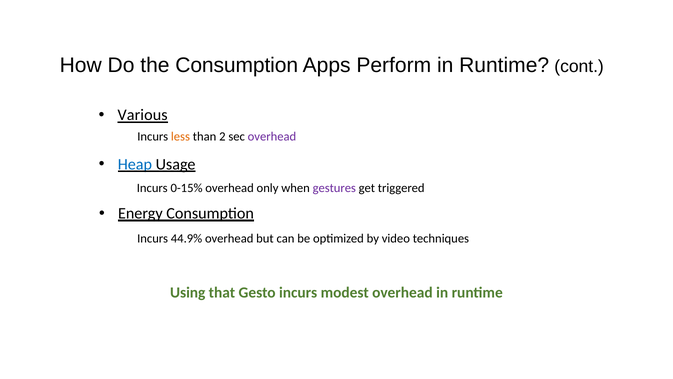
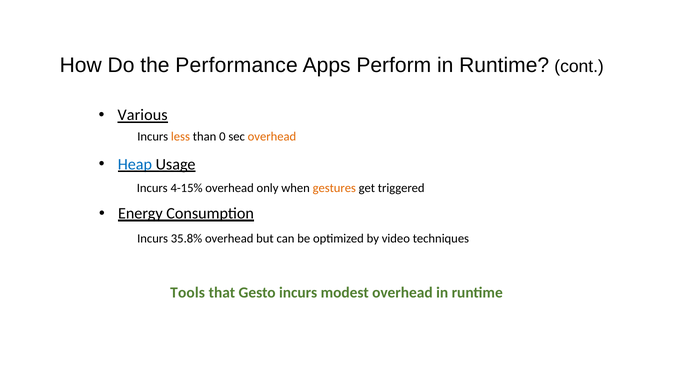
the Consumption: Consumption -> Performance (237, 65)
2: 2 -> 0 (222, 137)
overhead colour: purple -> orange (272, 137)
0-15%: 0-15% -> 4-15% (187, 188)
gestures colour: purple -> orange (334, 188)
44.9%: 44.9% -> 35.8% (187, 238)
Using: Using -> Tools (188, 292)
